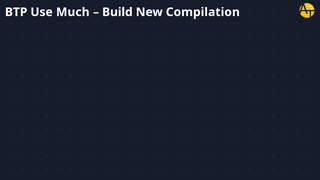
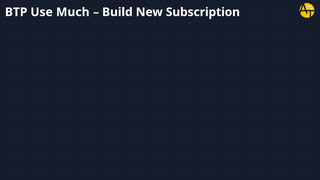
Compilation: Compilation -> Subscription (203, 12)
